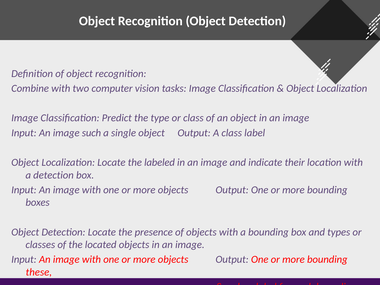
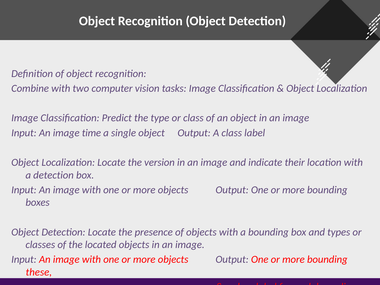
such: such -> time (91, 133)
labeled: labeled -> version (159, 162)
